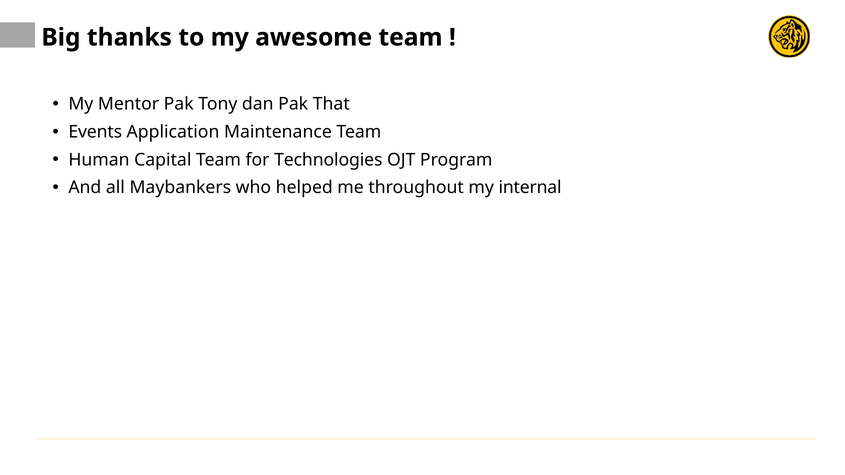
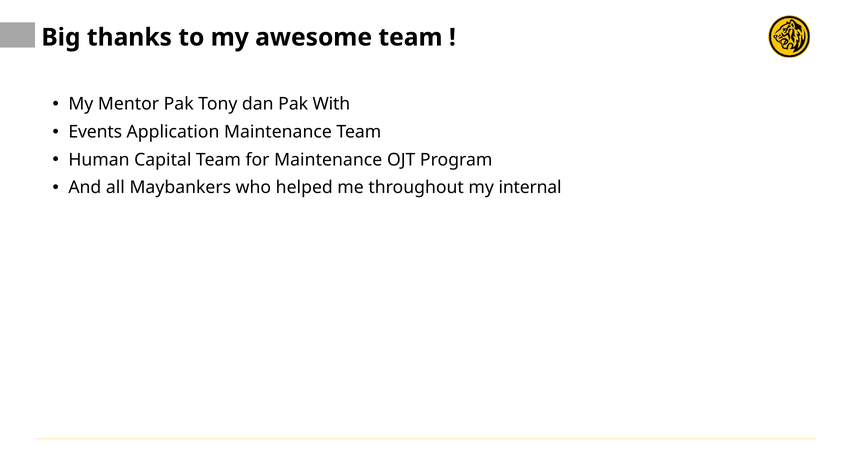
That: That -> With (331, 104)
for Technologies: Technologies -> Maintenance (328, 160)
